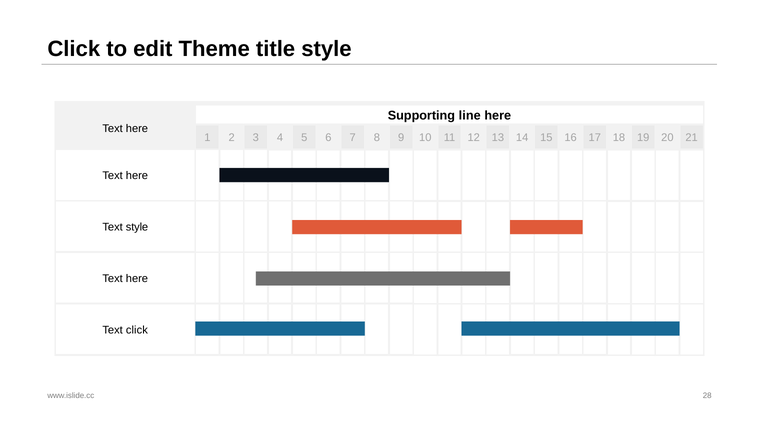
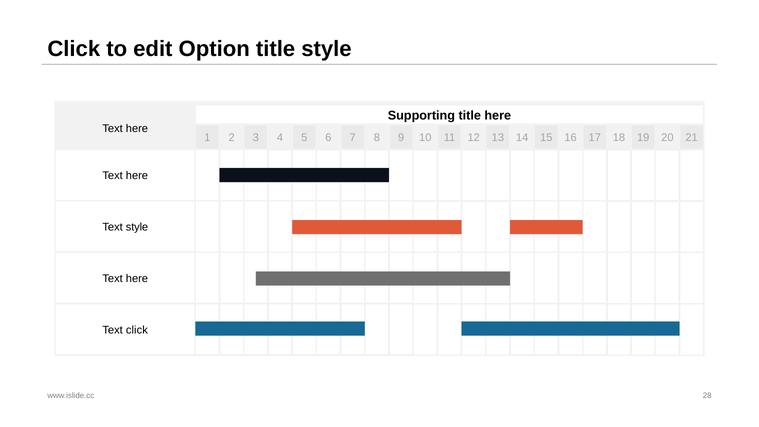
Theme: Theme -> Option (214, 49)
Supporting line: line -> title (470, 115)
